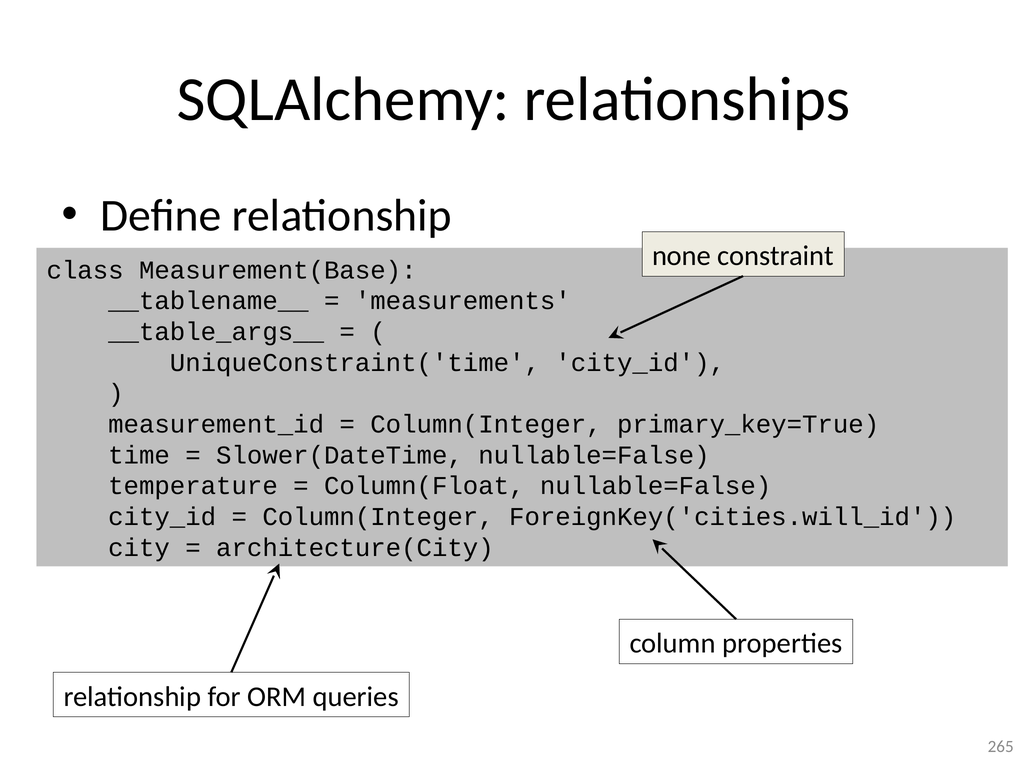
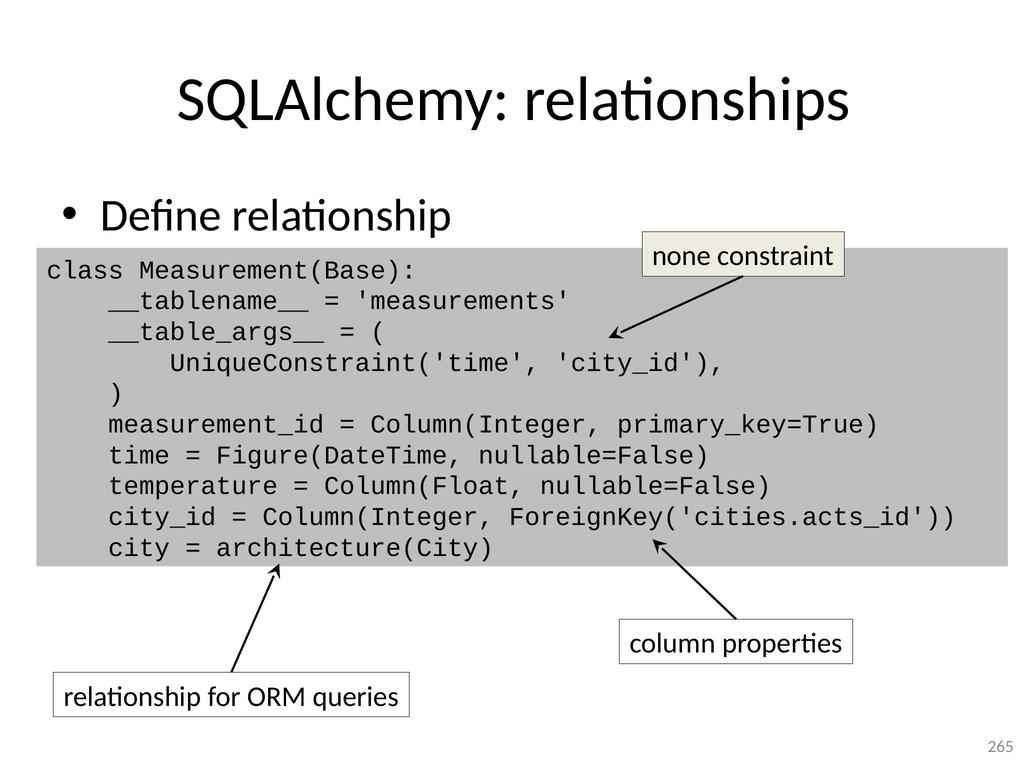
Slower(DateTime: Slower(DateTime -> Figure(DateTime (339, 455)
ForeignKey('cities.will_id: ForeignKey('cities.will_id -> ForeignKey('cities.acts_id (733, 517)
